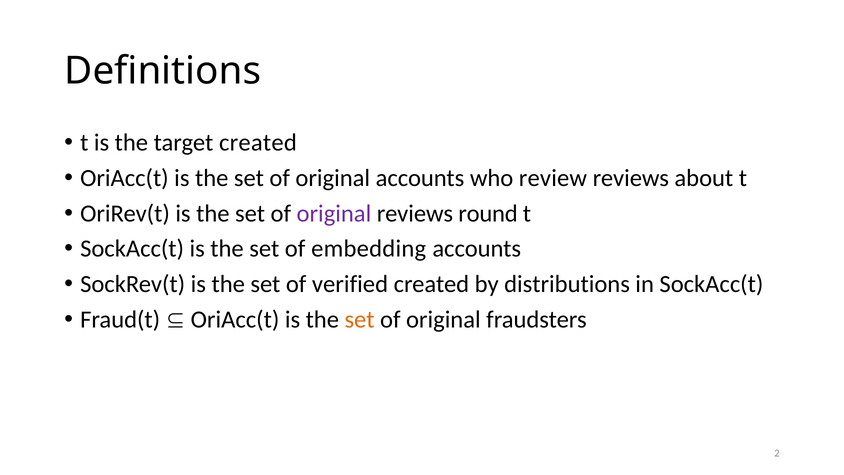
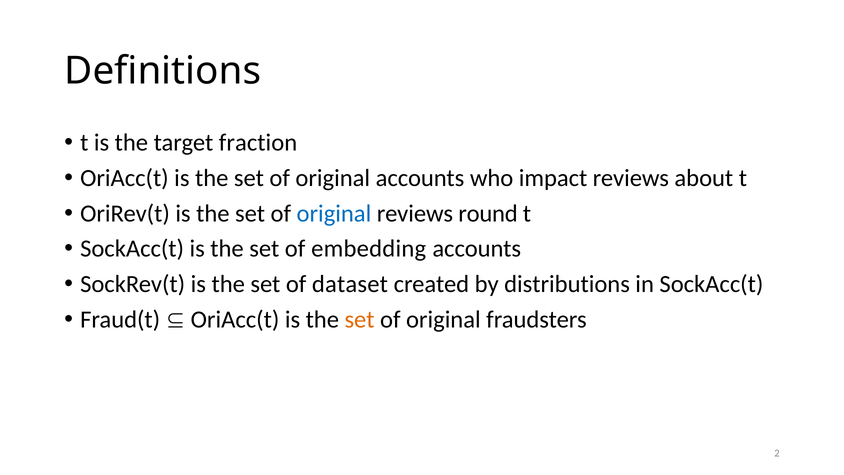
target created: created -> fraction (258, 143)
review: review -> impact (553, 178)
original colour: purple -> blue (334, 213)
verified: verified -> dataset (350, 284)
